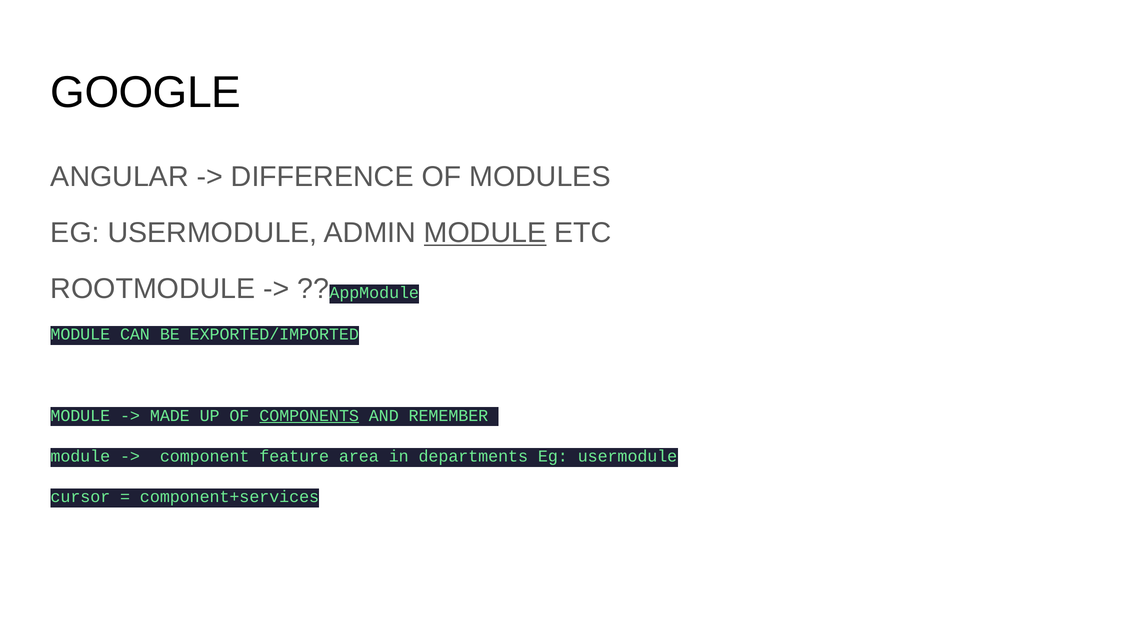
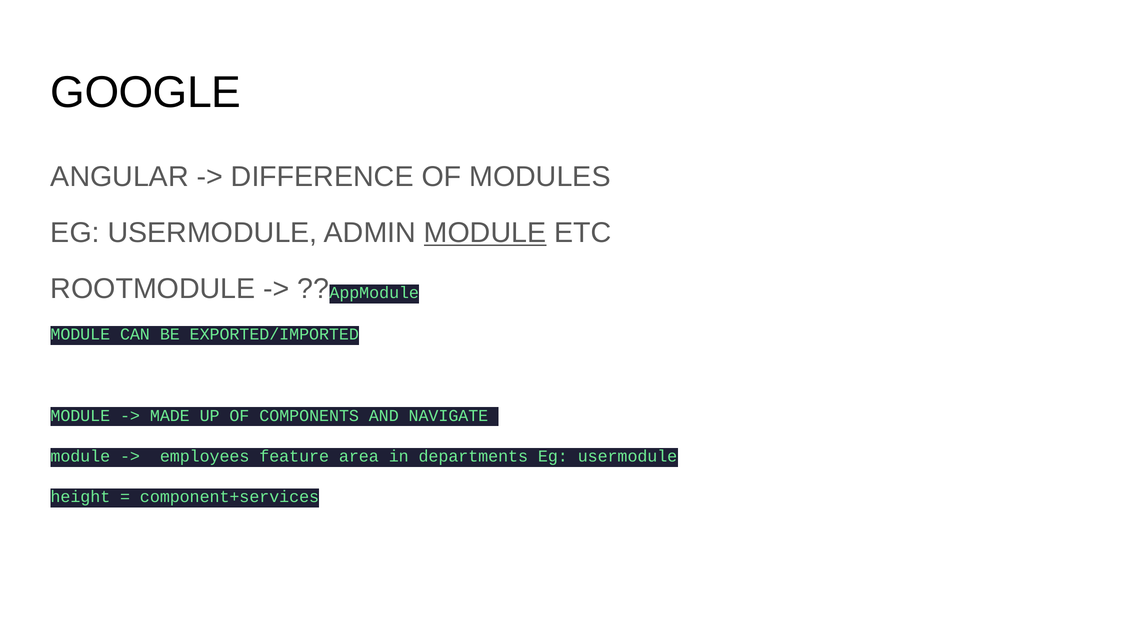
COMPONENTS underline: present -> none (309, 416)
REMEMBER: REMEMBER -> NAVIGATE (448, 416)
component: component -> employees (205, 456)
cursor: cursor -> height (80, 497)
